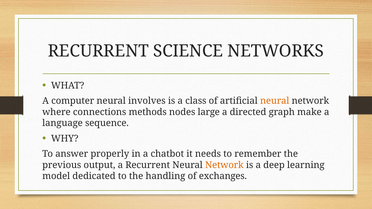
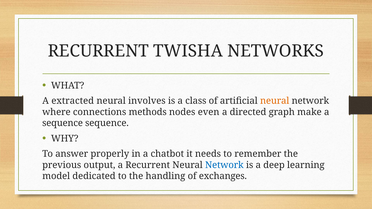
SCIENCE: SCIENCE -> TWISHA (188, 51)
computer: computer -> extracted (73, 101)
large: large -> even (209, 112)
language: language -> sequence (63, 123)
Network colour: orange -> blue (224, 165)
